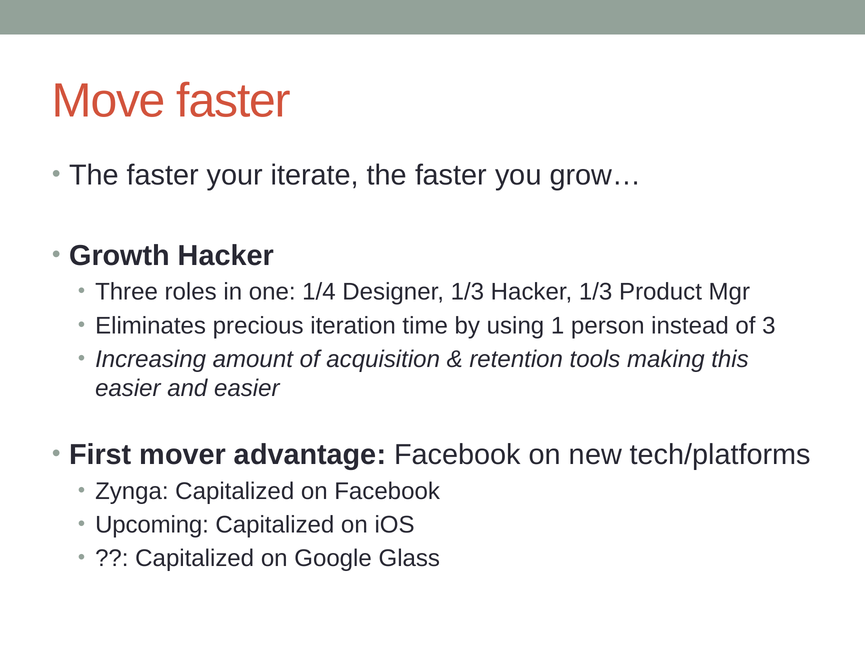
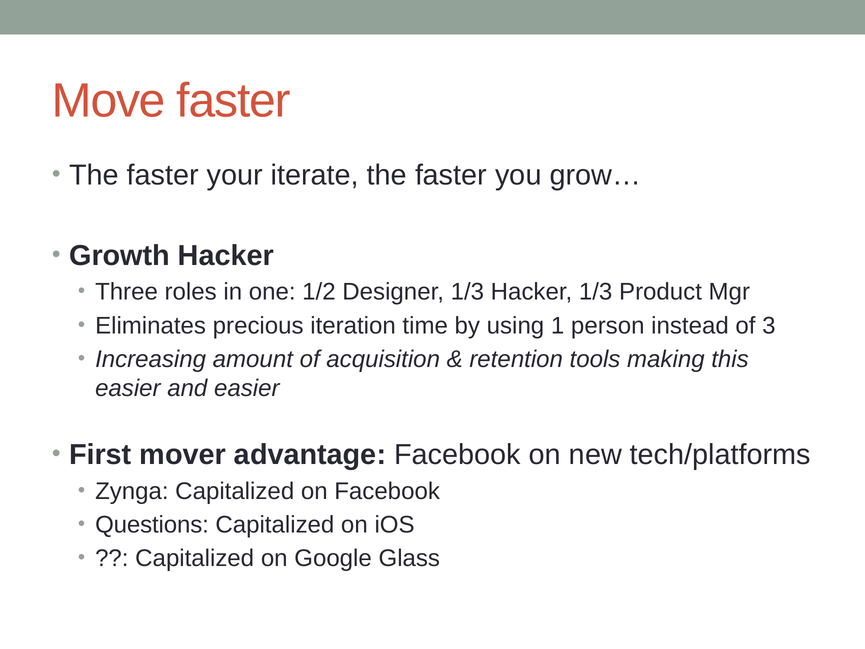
1/4: 1/4 -> 1/2 (319, 292)
Upcoming: Upcoming -> Questions (152, 525)
